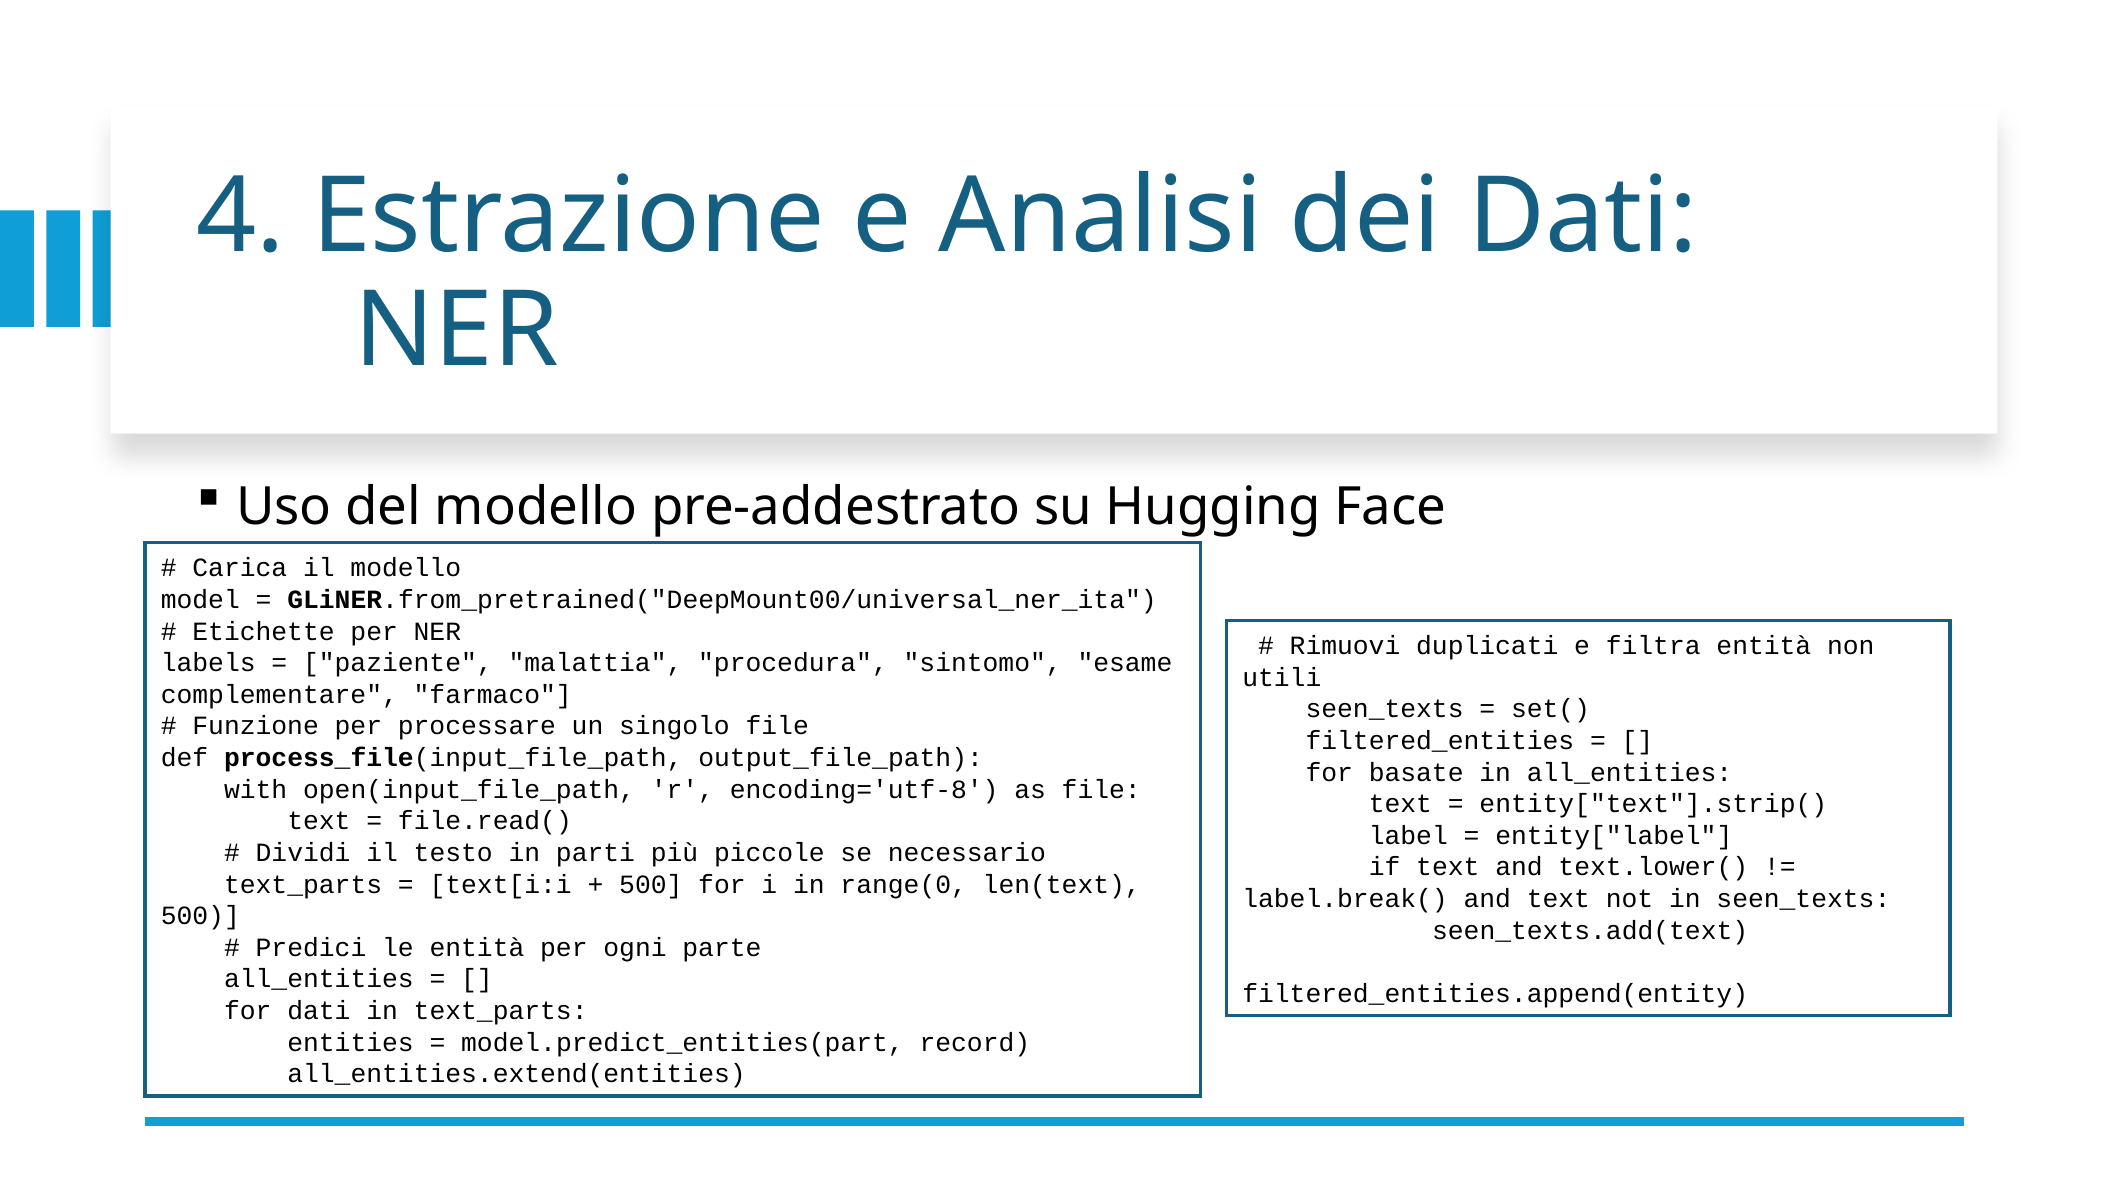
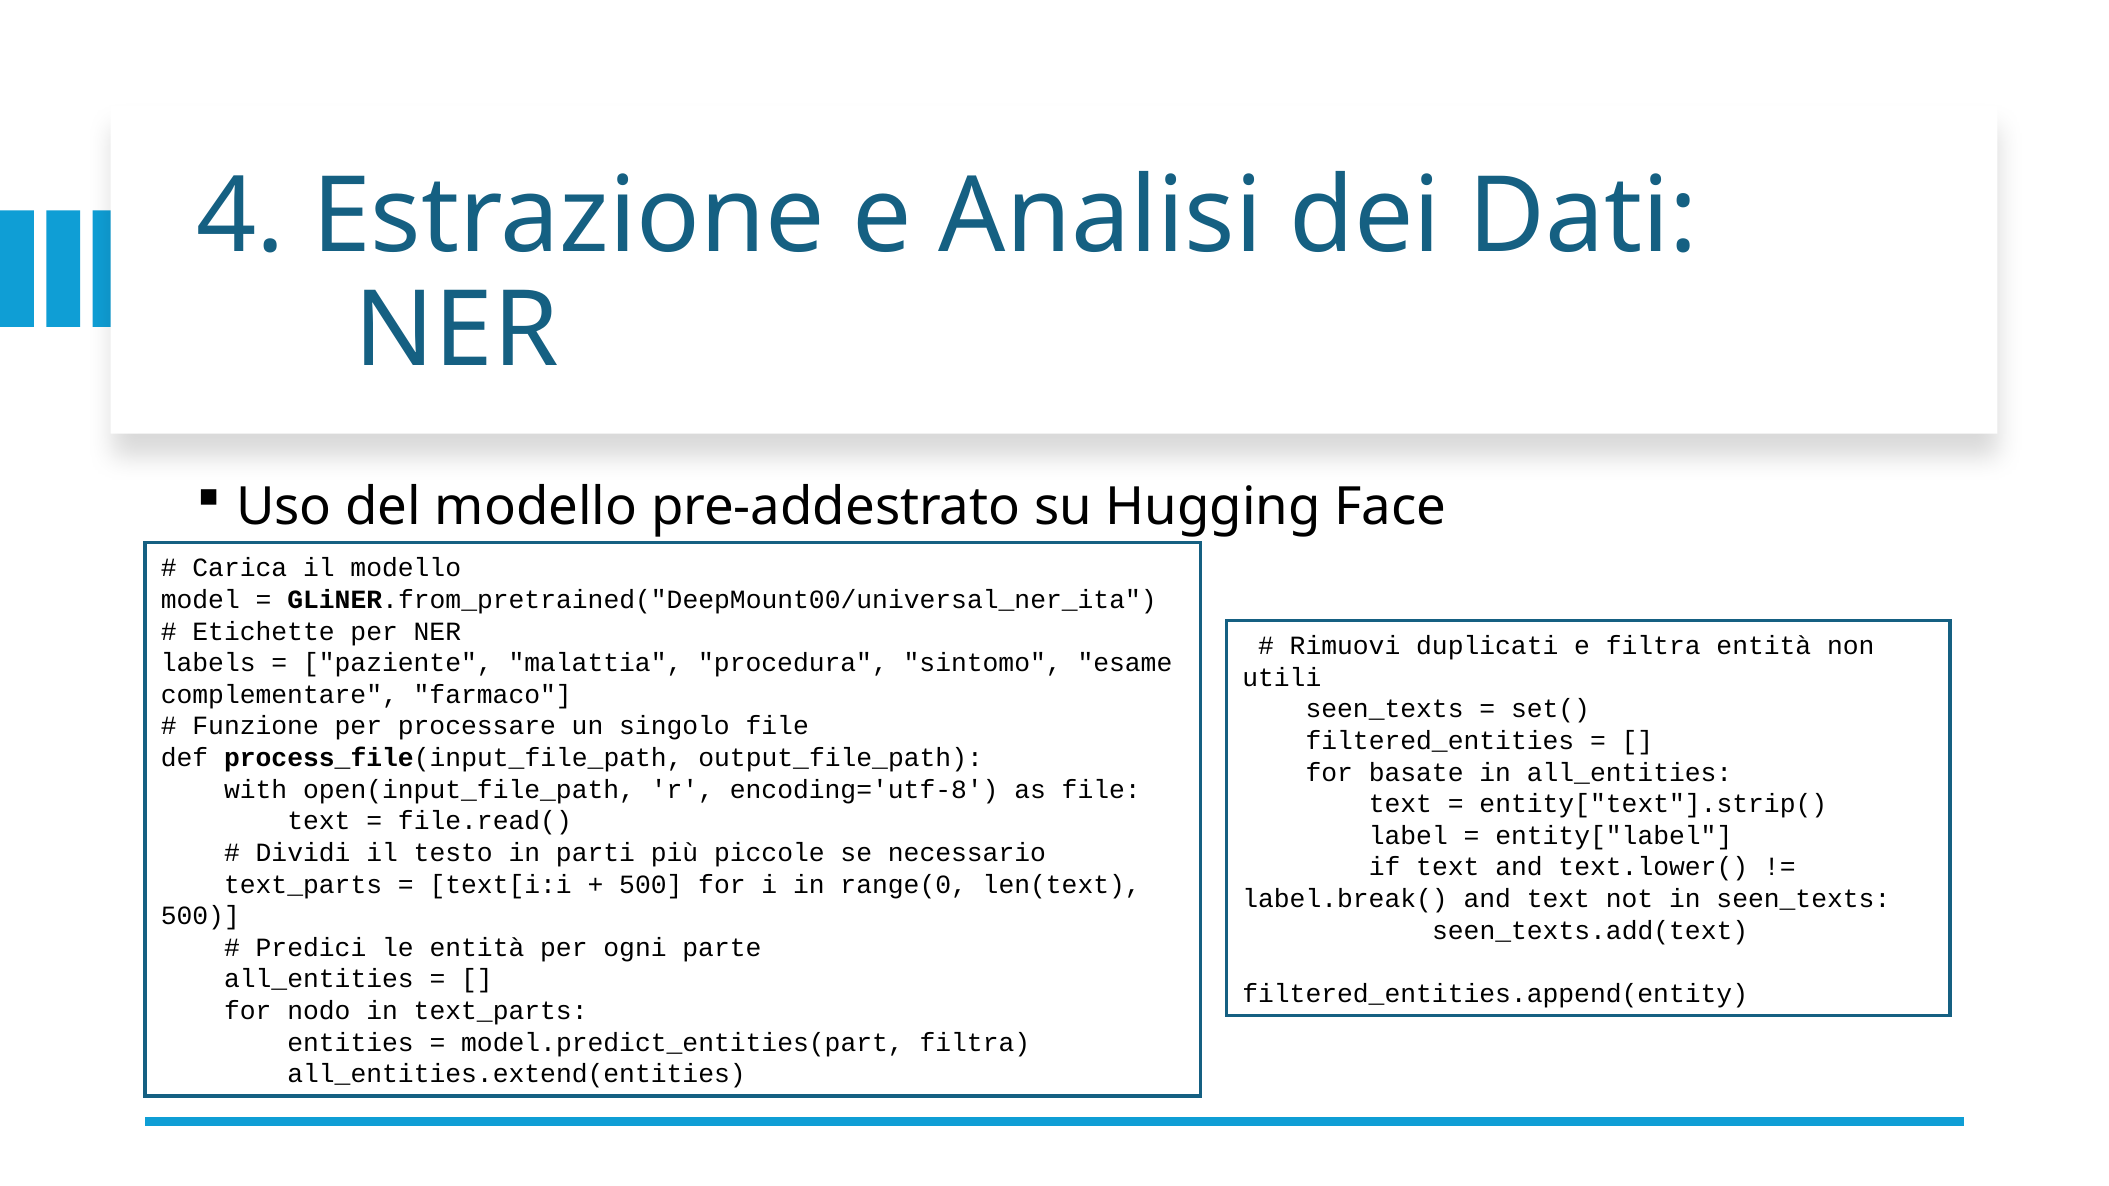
for dati: dati -> nodo (319, 1011)
model.predict_entities(part record: record -> filtra (975, 1043)
